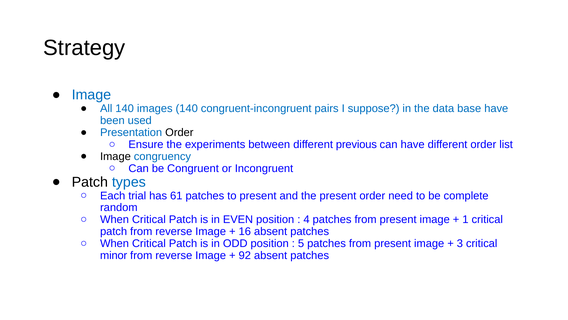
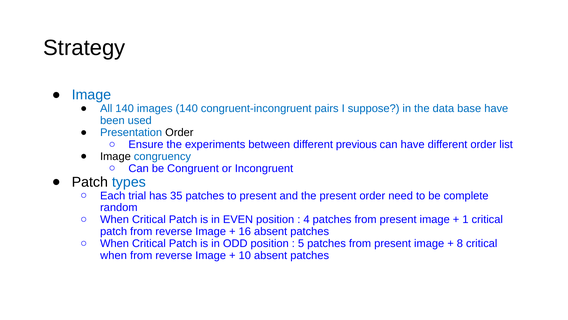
61: 61 -> 35 (176, 195)
3: 3 -> 8 (460, 243)
minor: minor -> when (114, 255)
92: 92 -> 10 (245, 255)
